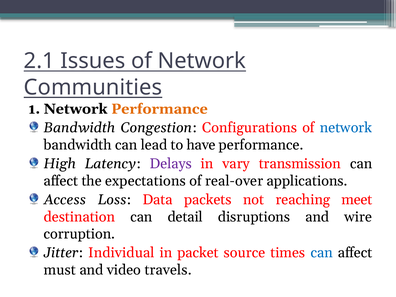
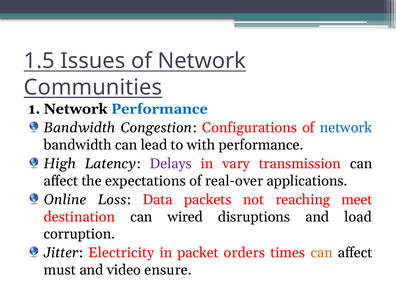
2.1: 2.1 -> 1.5 (39, 61)
Performance colour: orange -> blue (159, 109)
have: have -> with (201, 145)
Access: Access -> Online (65, 200)
detail: detail -> wired (185, 217)
wire: wire -> load (358, 217)
Individual: Individual -> Electricity (121, 253)
source: source -> orders (244, 253)
can colour: blue -> orange (322, 253)
travels: travels -> ensure (168, 270)
